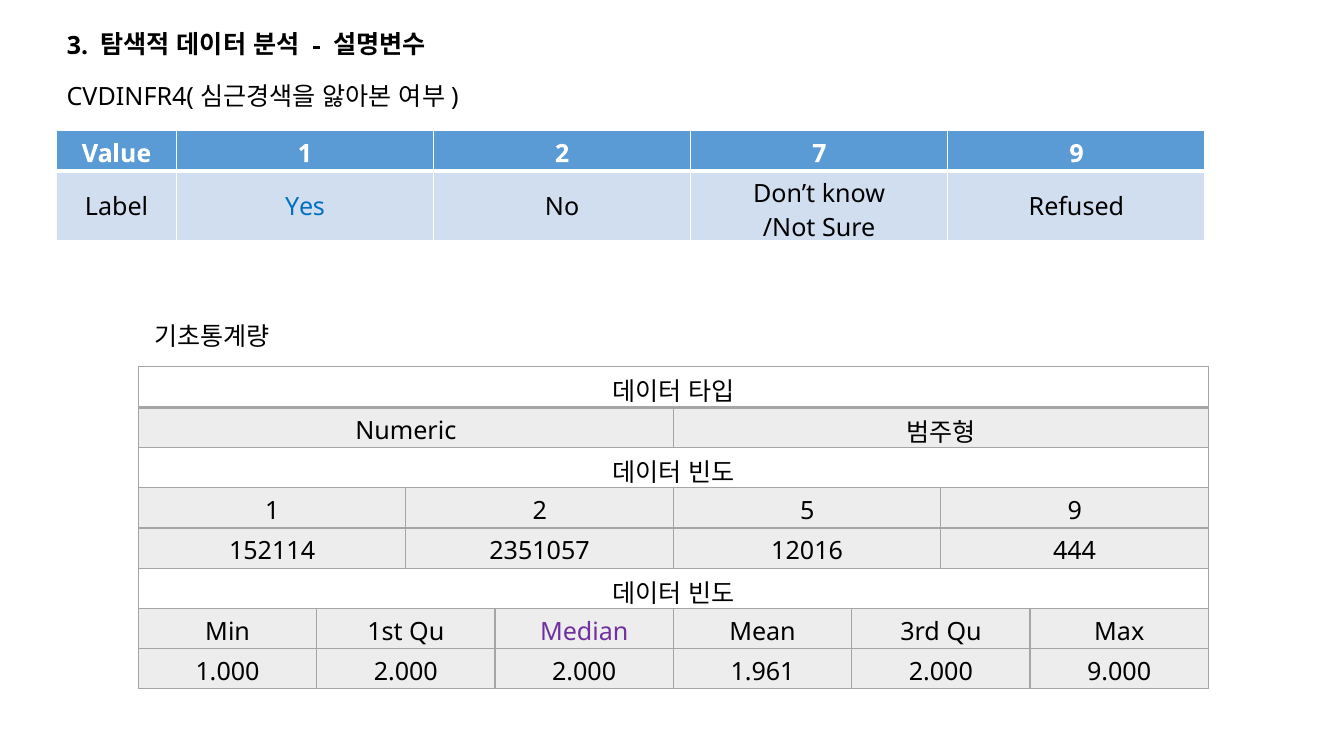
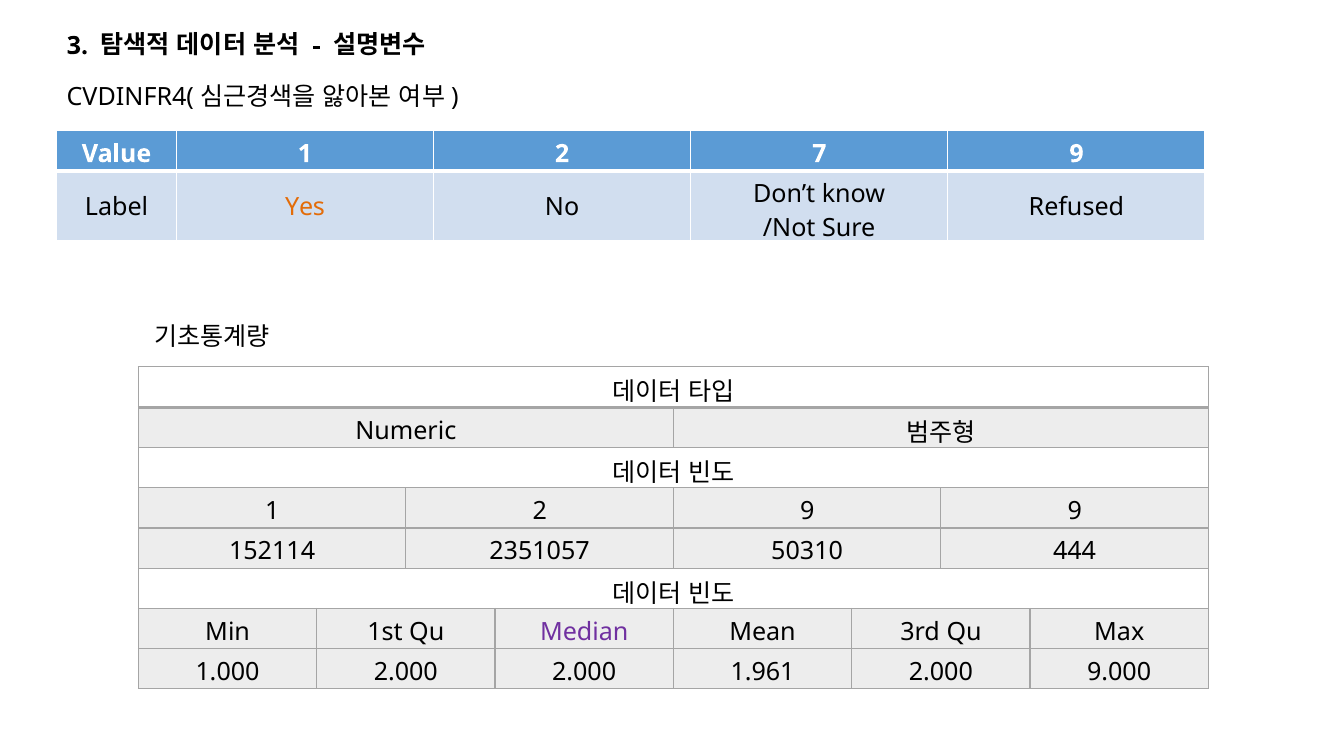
Yes colour: blue -> orange (305, 207)
2 5: 5 -> 9 (807, 511)
12016: 12016 -> 50310 (807, 552)
